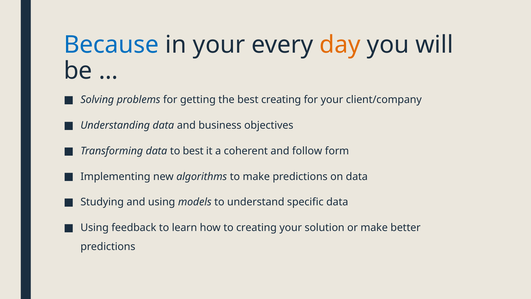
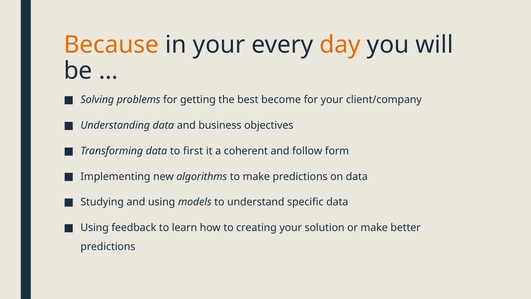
Because colour: blue -> orange (111, 45)
best creating: creating -> become (281, 100)
to best: best -> first (193, 151)
